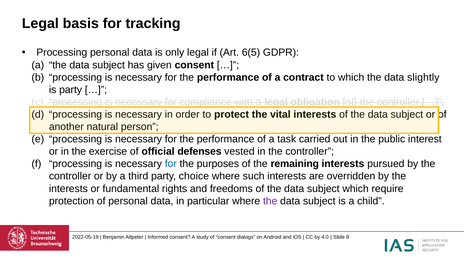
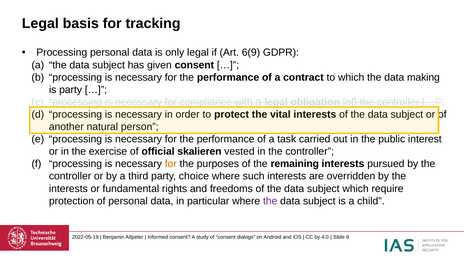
6(5: 6(5 -> 6(9 (251, 53)
slightly: slightly -> making (423, 77)
defenses: defenses -> skalieren (199, 152)
for colour: blue -> orange (171, 164)
